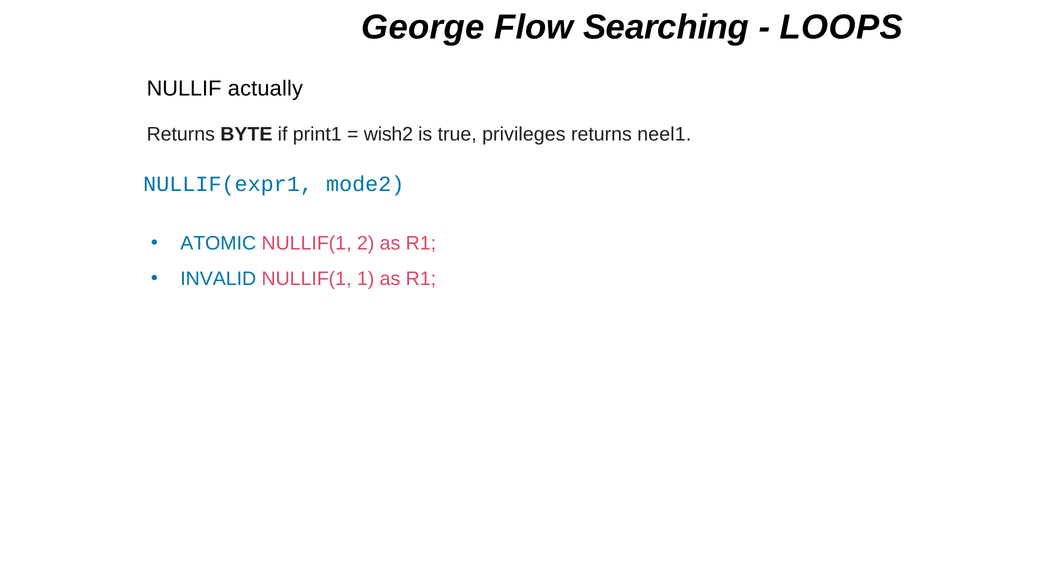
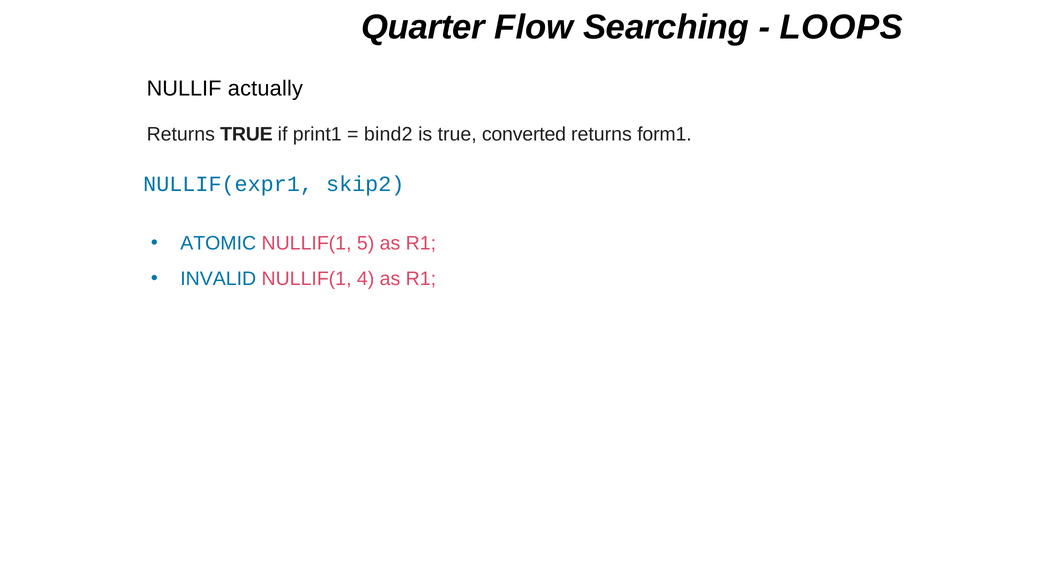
George: George -> Quarter (423, 27)
Returns BYTE: BYTE -> TRUE (246, 134)
wish2: wish2 -> bind2 (388, 134)
privileges: privileges -> converted (524, 134)
neel1: neel1 -> form1 (664, 134)
mode2: mode2 -> skip2 (365, 184)
2: 2 -> 5 (366, 244)
1: 1 -> 4 (366, 279)
